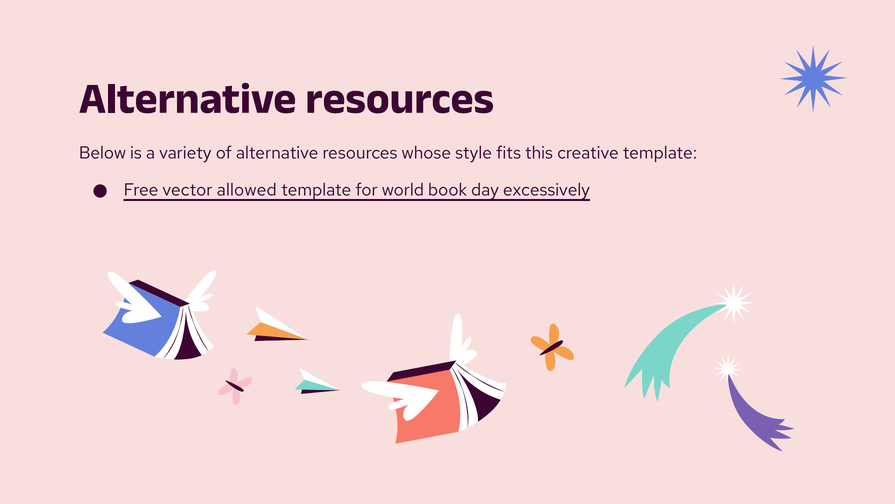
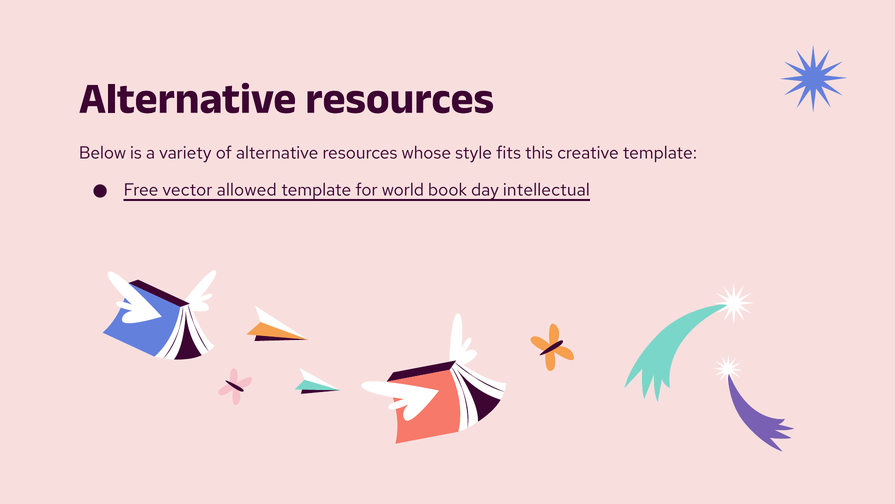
excessively: excessively -> intellectual (546, 190)
